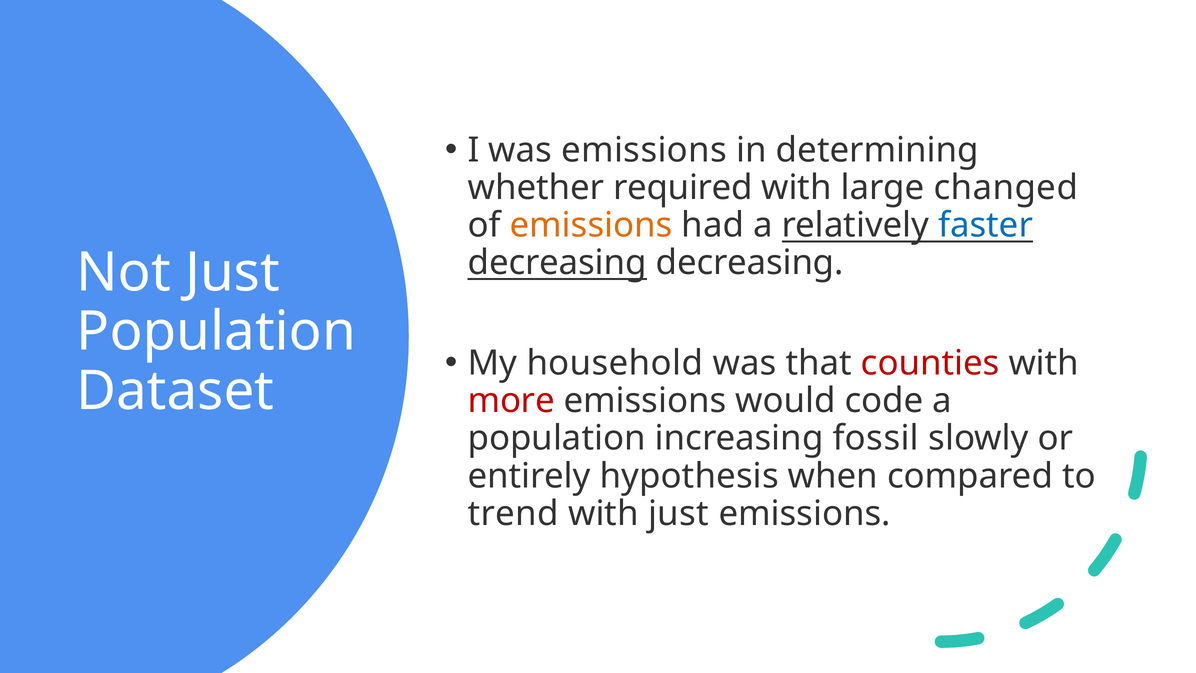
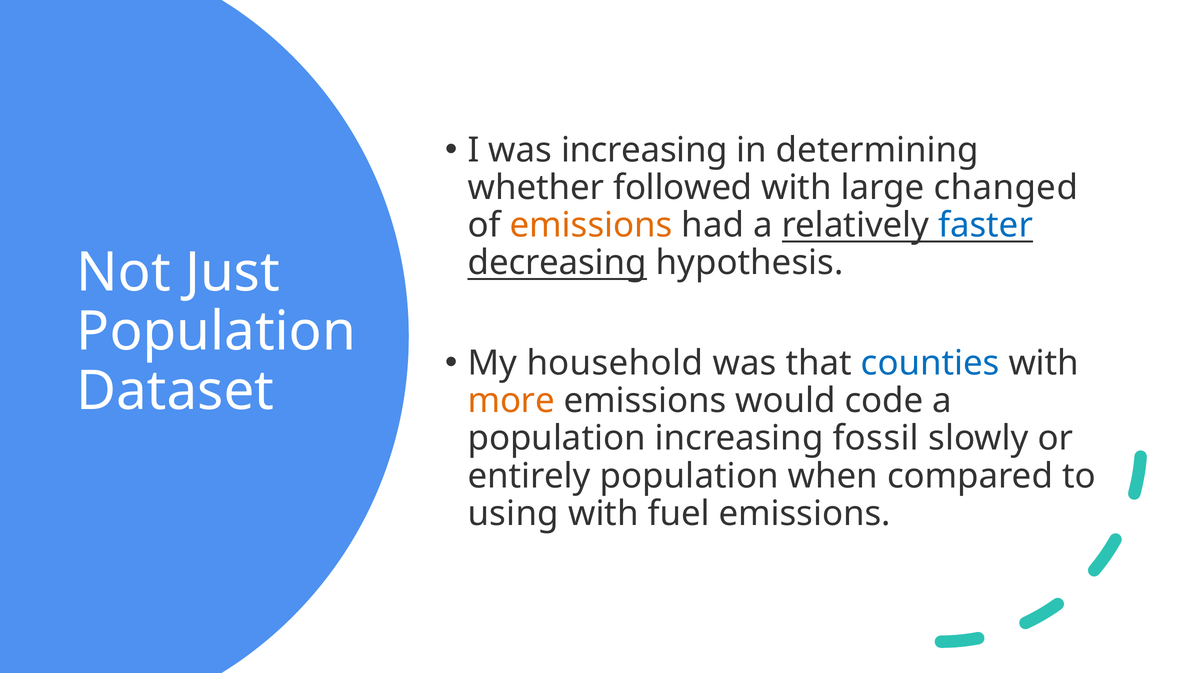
was emissions: emissions -> increasing (644, 150)
required: required -> followed (683, 188)
decreasing decreasing: decreasing -> hypothesis (750, 263)
counties colour: red -> blue (930, 363)
more colour: red -> orange (511, 401)
entirely hypothesis: hypothesis -> population (689, 476)
trend: trend -> using (513, 513)
with just: just -> fuel (679, 513)
